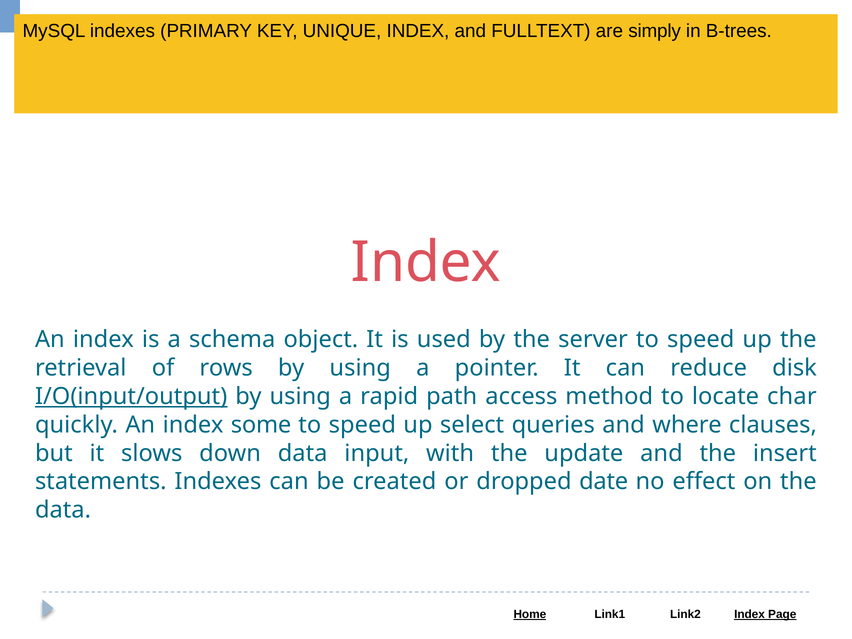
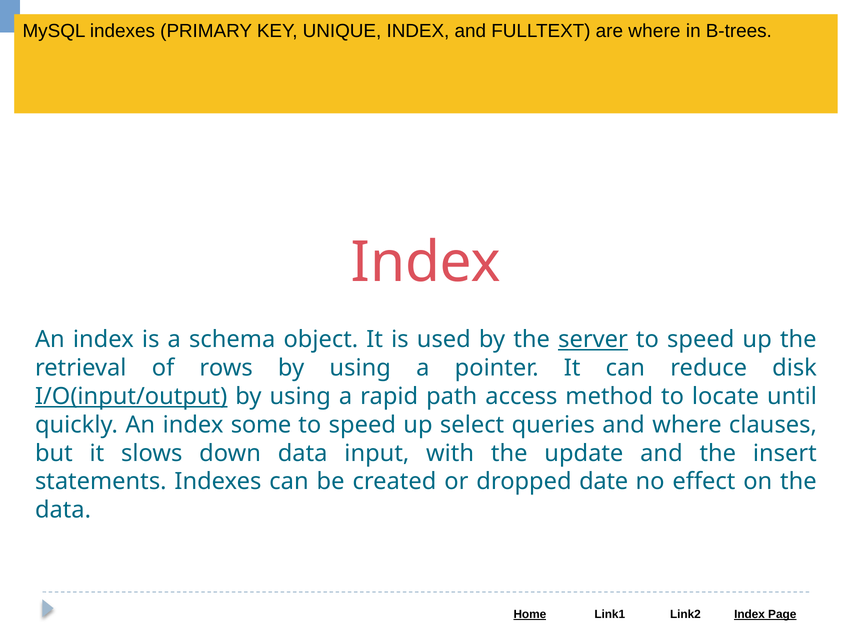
are simply: simply -> where (654, 31)
server underline: none -> present (593, 340)
locate char: char -> until (792, 396)
